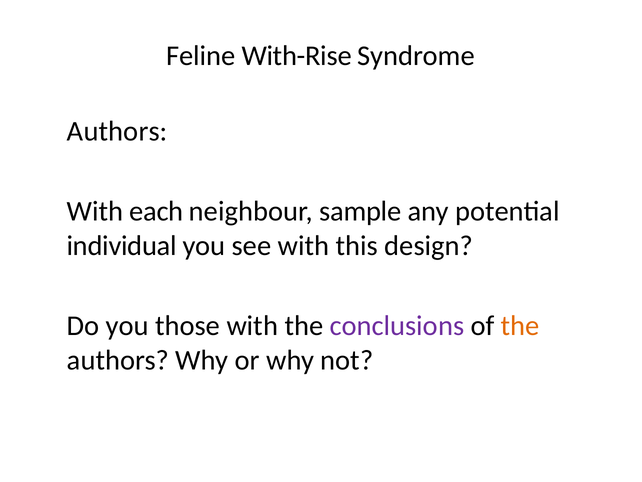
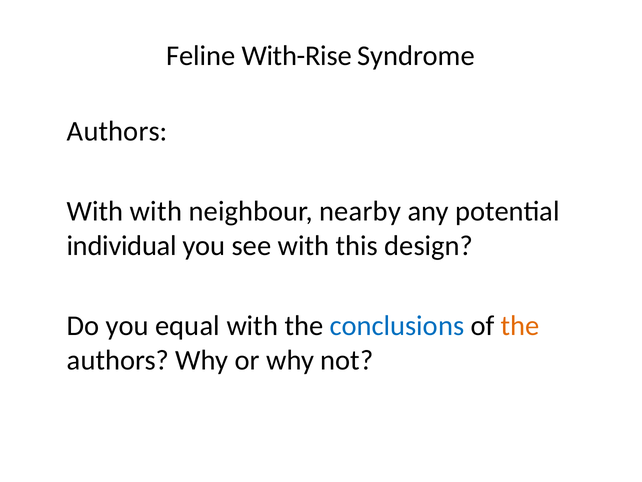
With each: each -> with (156, 211)
sample: sample -> nearby (360, 211)
those: those -> equal (187, 326)
conclusions colour: purple -> blue (397, 326)
